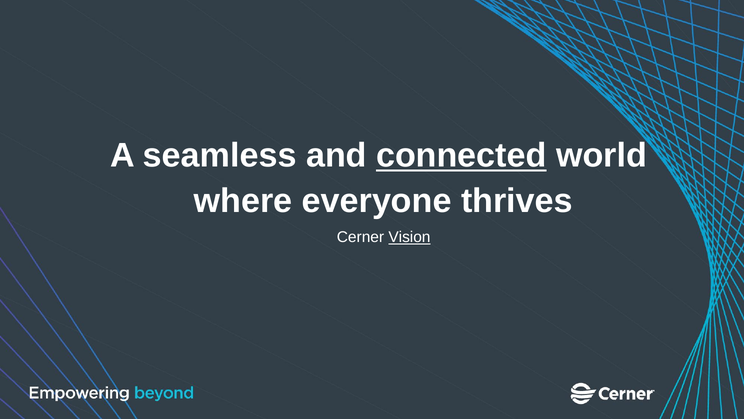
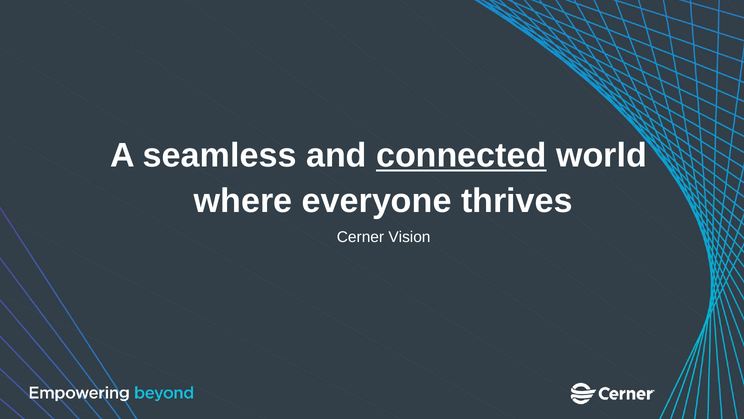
Vision underline: present -> none (409, 237)
